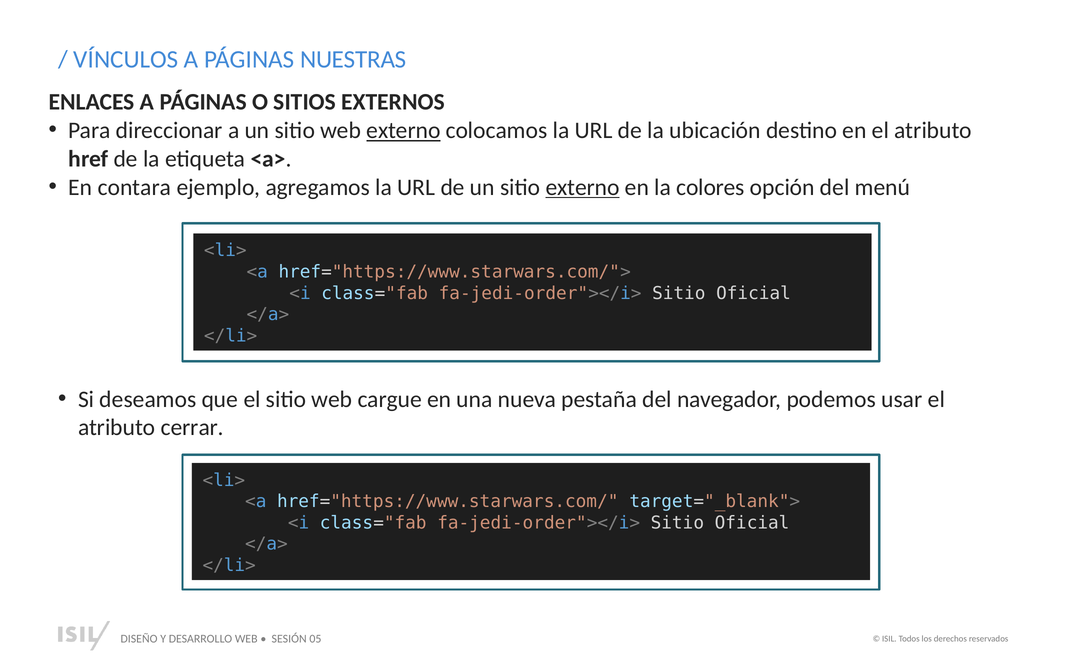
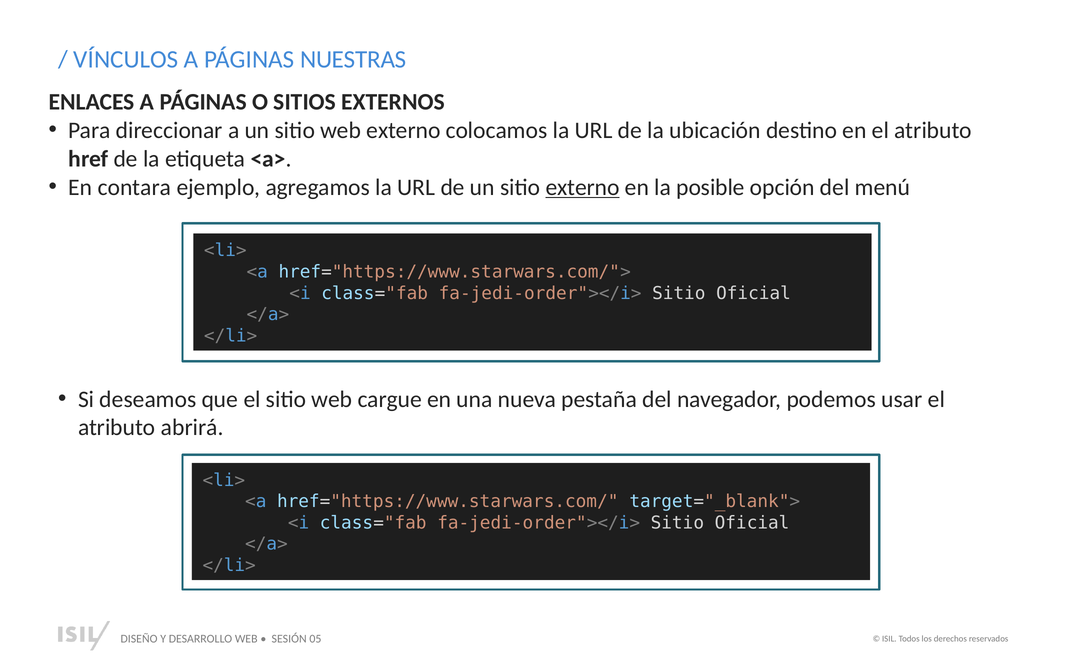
externo underline: present -> none (403, 130)
colores: colores -> posible (710, 187)
cerrar: cerrar -> abrirá (192, 427)
